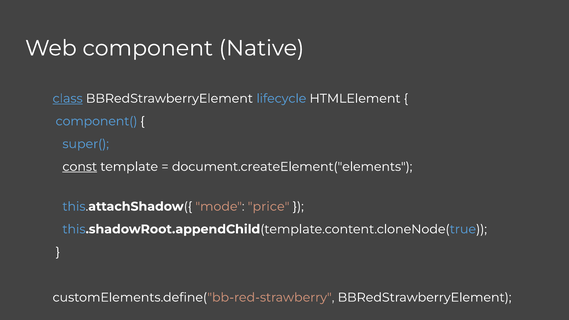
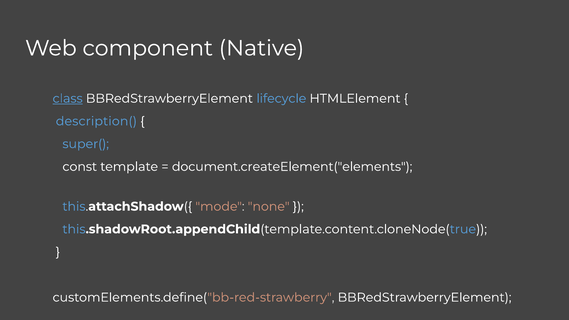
component(: component( -> description( (96, 121)
const underline: present -> none (80, 167)
price: price -> none (269, 207)
